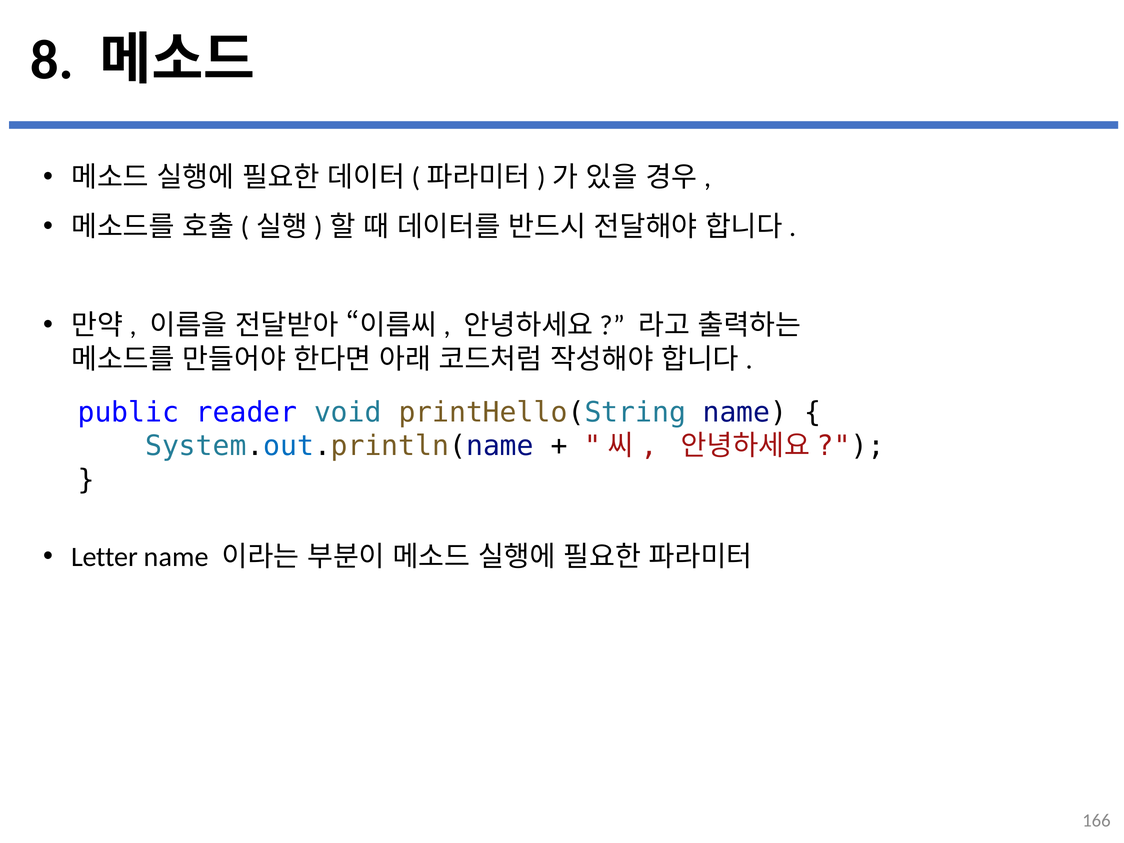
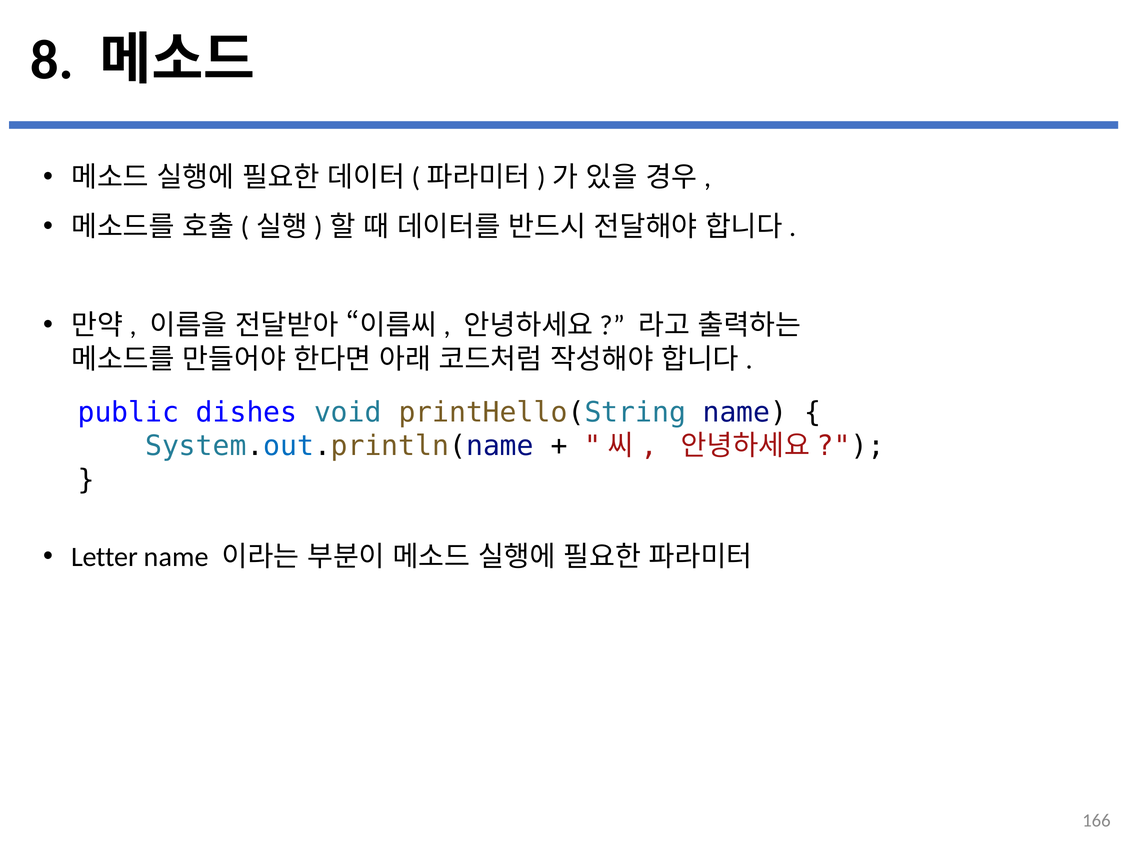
reader: reader -> dishes (247, 412)
